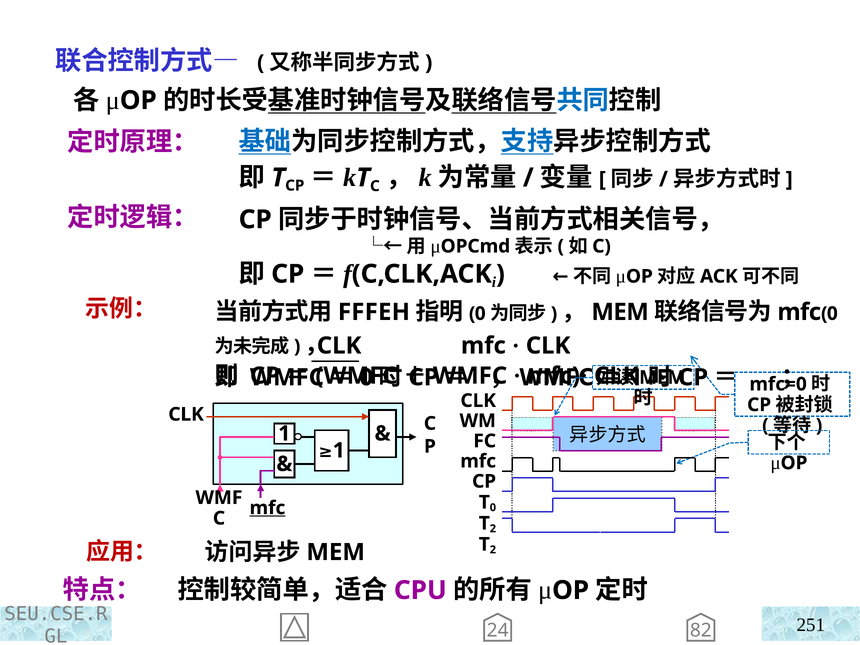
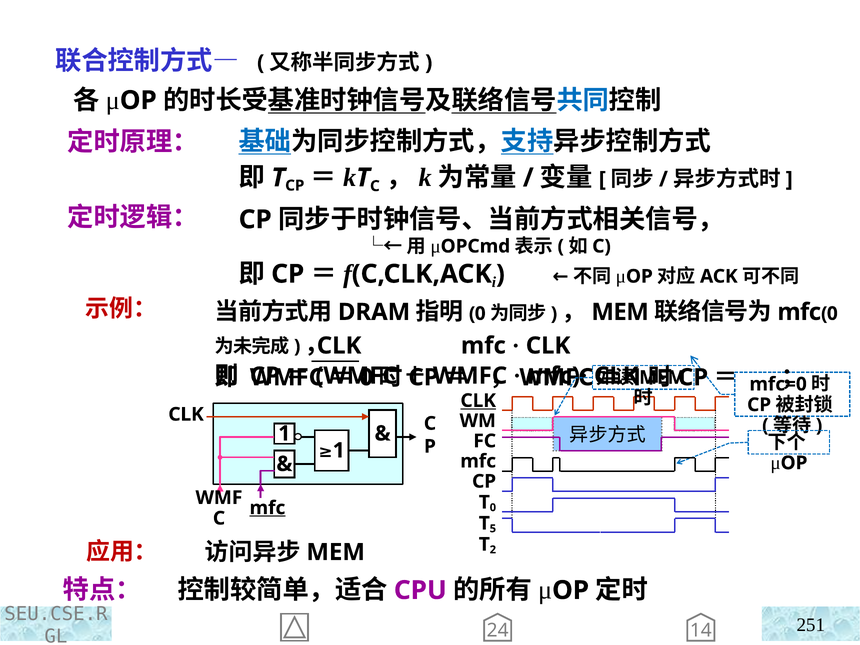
FFFEH: FFFEH -> DRAM (374, 312)
CLK underline: none -> present (478, 401)
2: 2 -> 5 (493, 529)
82: 82 -> 14 (701, 630)
